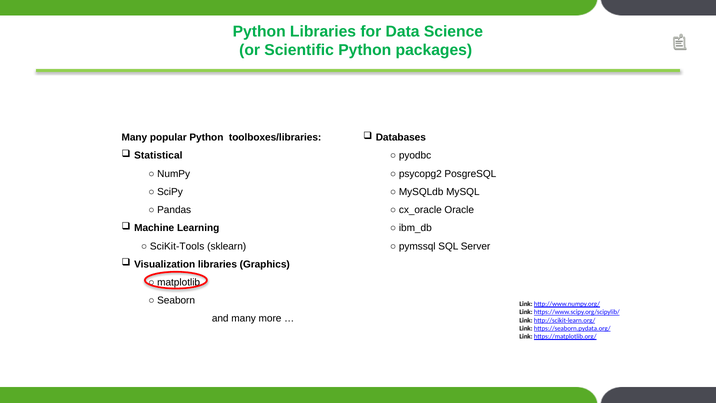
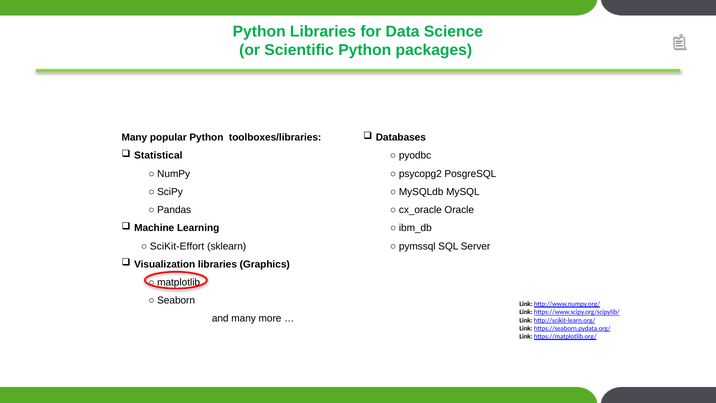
SciKit-Tools: SciKit-Tools -> SciKit-Effort (177, 246)
